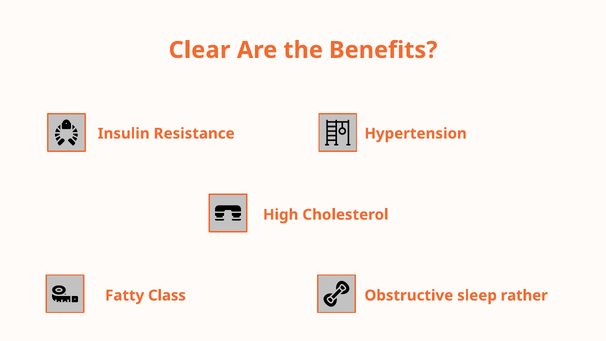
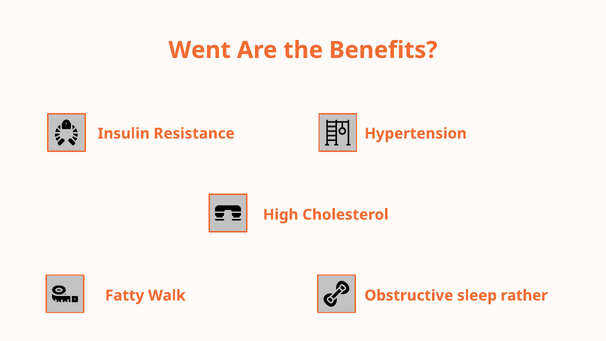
Clear: Clear -> Went (200, 50)
Class: Class -> Walk (167, 295)
